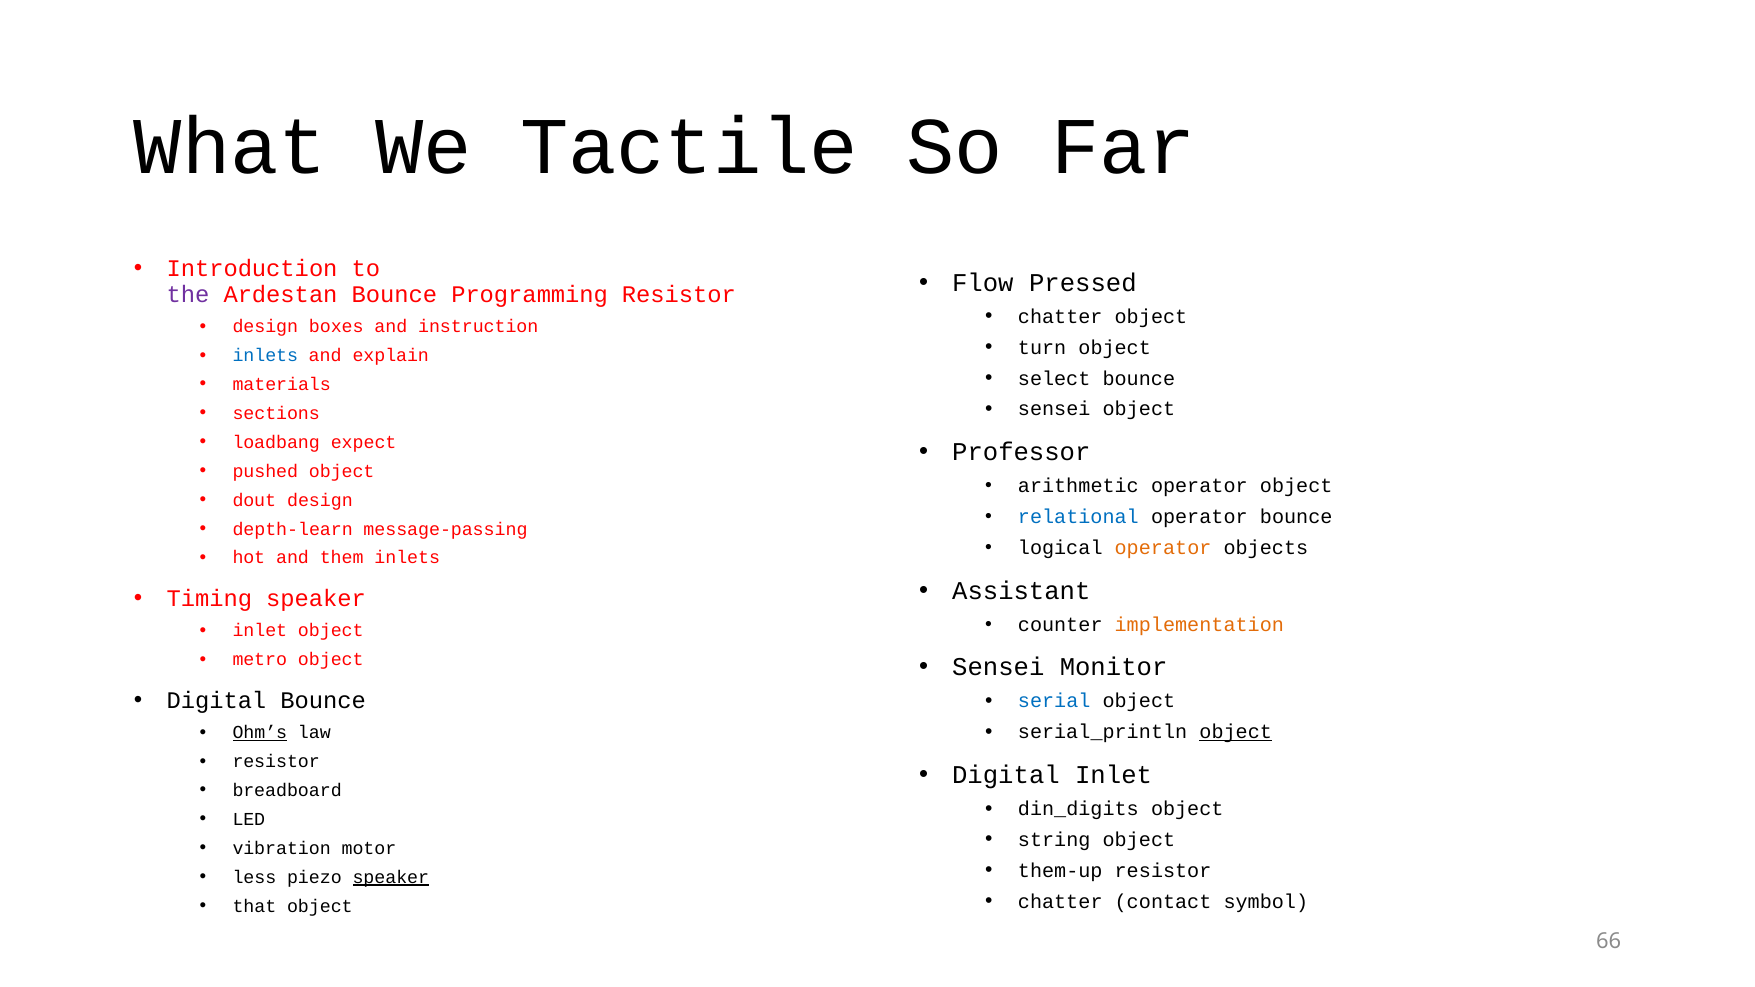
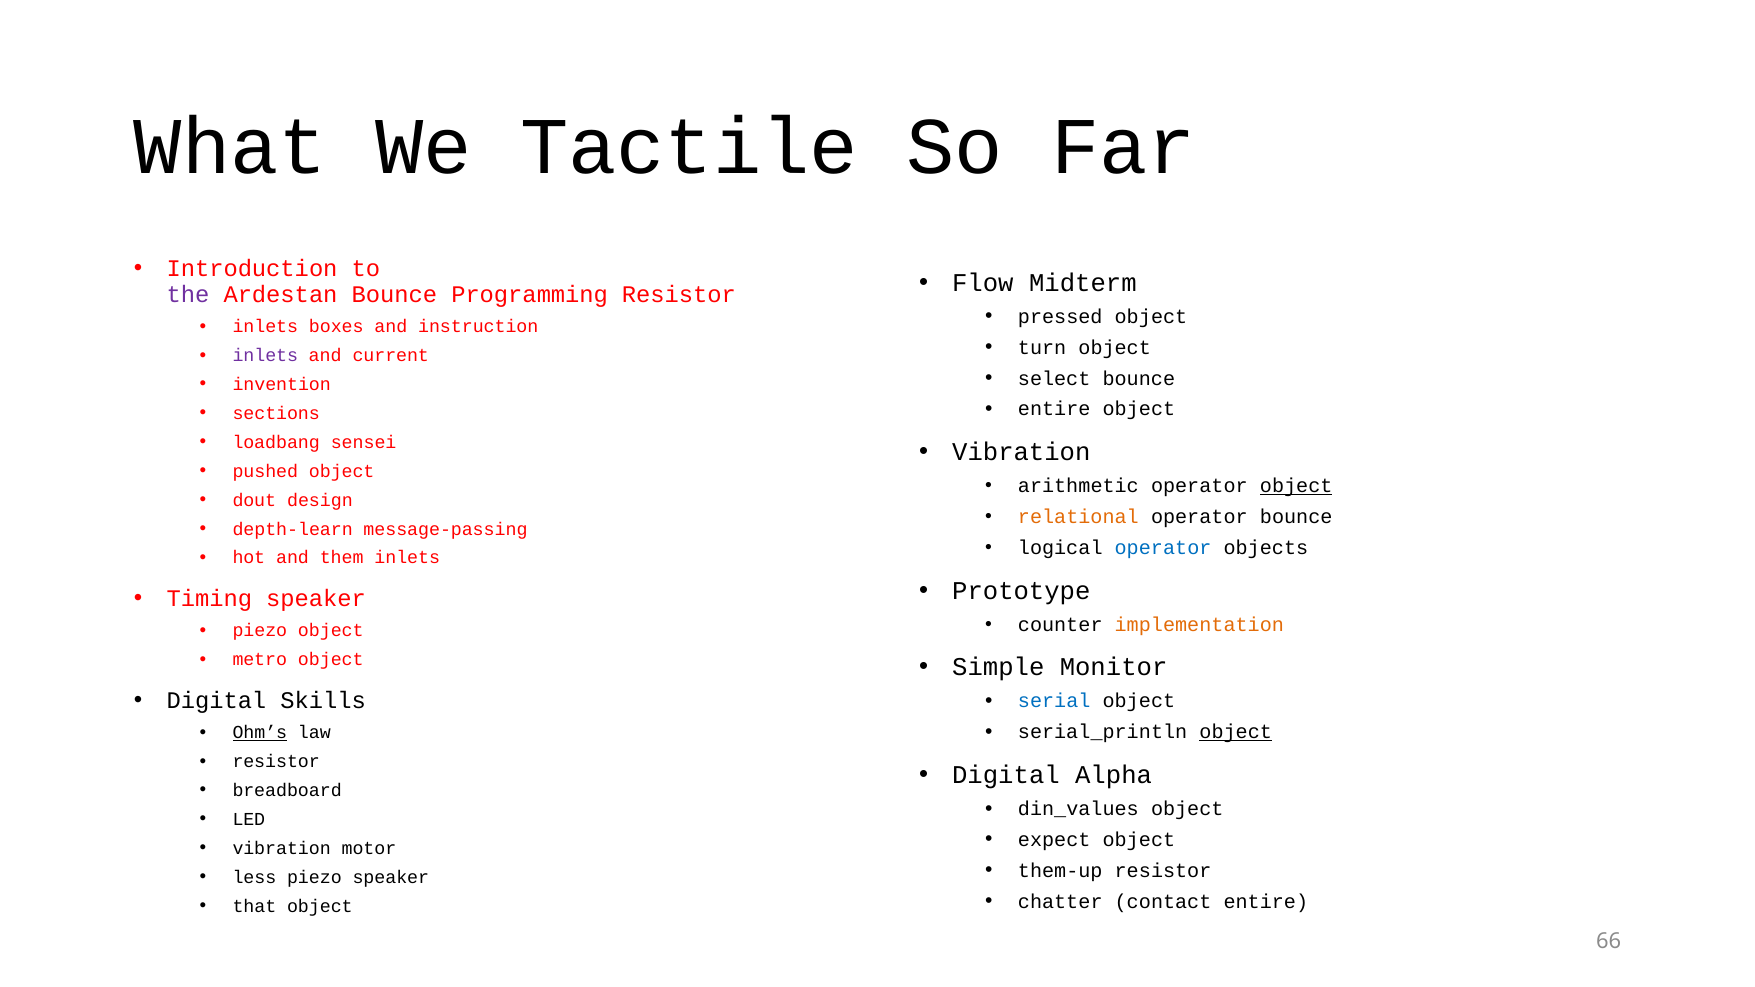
Pressed: Pressed -> Midterm (1083, 283)
chatter: chatter -> pressed (1060, 317)
design: design -> inlets (265, 327)
inlets colour: blue -> purple (265, 356)
explain: explain -> current (391, 356)
materials: materials -> invention (282, 384)
sensei: sensei -> entire (1054, 409)
expect: expect -> sensei (364, 442)
Professor: Professor -> Vibration (1021, 452)
object underline: none -> present (1296, 486)
relational colour: blue -> orange (1078, 517)
operator colour: orange -> blue (1163, 548)
Assistant: Assistant -> Prototype (1021, 591)
inlet: inlet -> piezo (260, 631)
Sensei: Sensei -> Simple (998, 668)
Digital Bounce: Bounce -> Skills (323, 701)
Digital Inlet: Inlet -> Alpha (1114, 775)
din_digits: din_digits -> din_values (1078, 809)
string: string -> expect (1054, 840)
speaker underline: present -> none (391, 877)
contact symbol: symbol -> entire (1266, 902)
